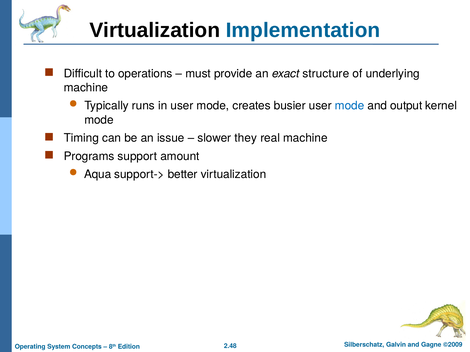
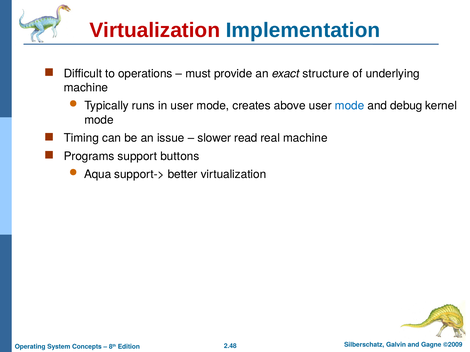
Virtualization colour: black -> red (155, 30)
busier: busier -> above (290, 106)
output: output -> debug (406, 106)
they: they -> read (246, 138)
amount: amount -> buttons (180, 156)
